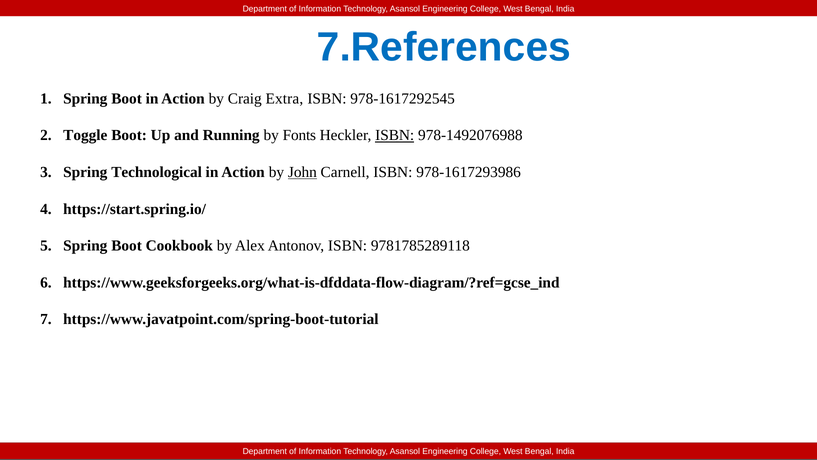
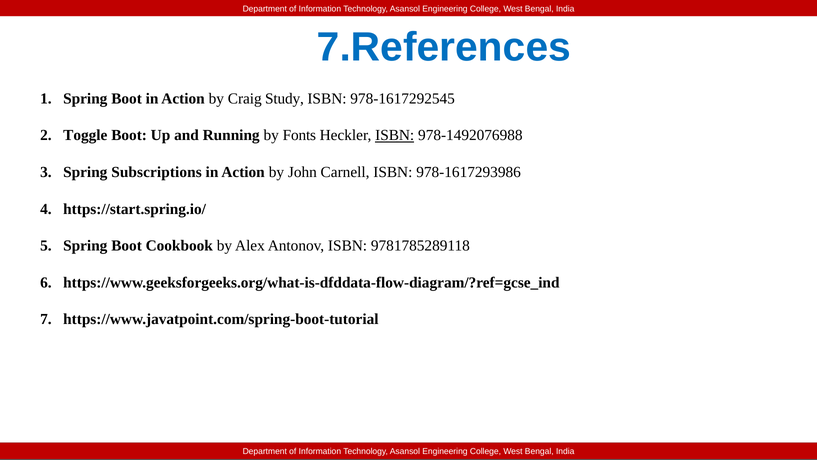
Extra: Extra -> Study (285, 98)
Technological: Technological -> Subscriptions (157, 172)
John underline: present -> none (302, 172)
